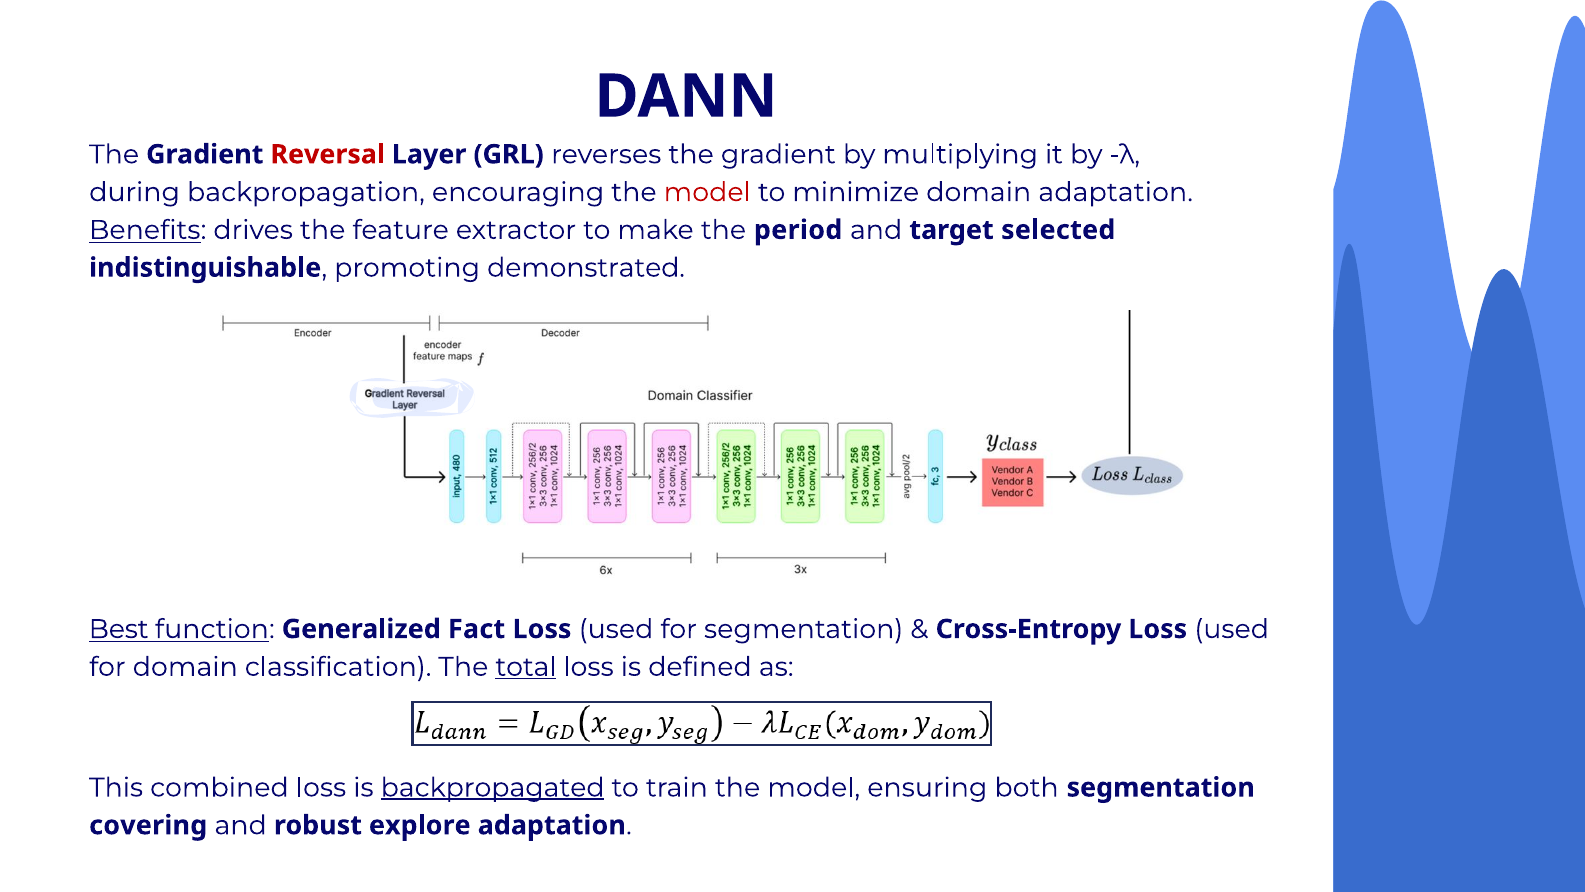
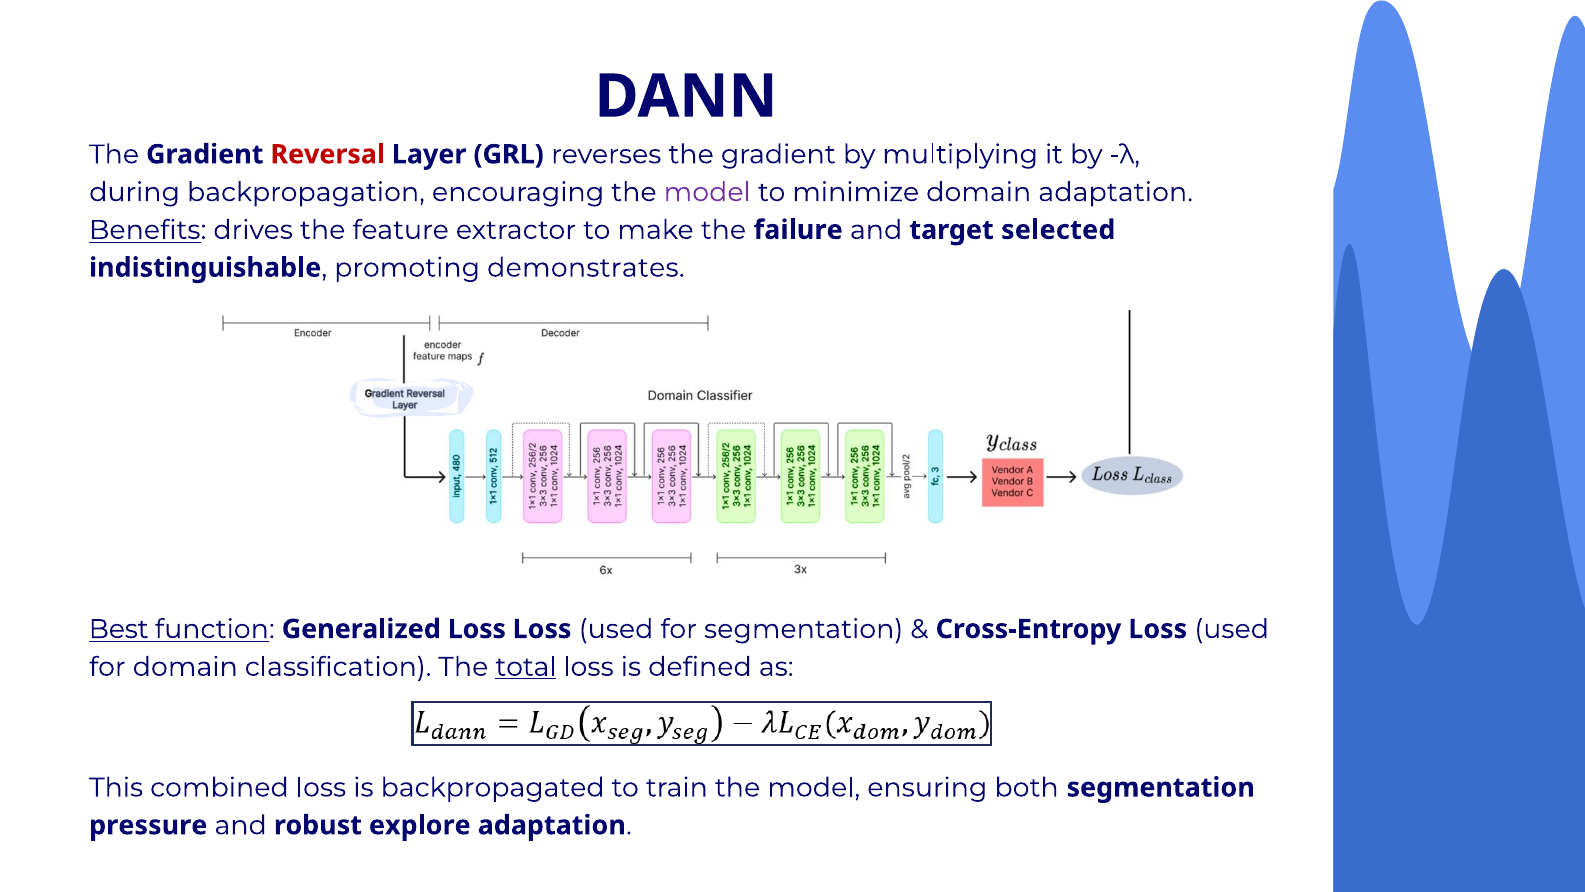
model colour: red -> purple (707, 192)
period: period -> failure (798, 230)
demonstrated: demonstrated -> demonstrates (586, 268)
Generalized Fact: Fact -> Loss (477, 629)
backpropagated underline: present -> none (493, 787)
covering: covering -> pressure (148, 825)
